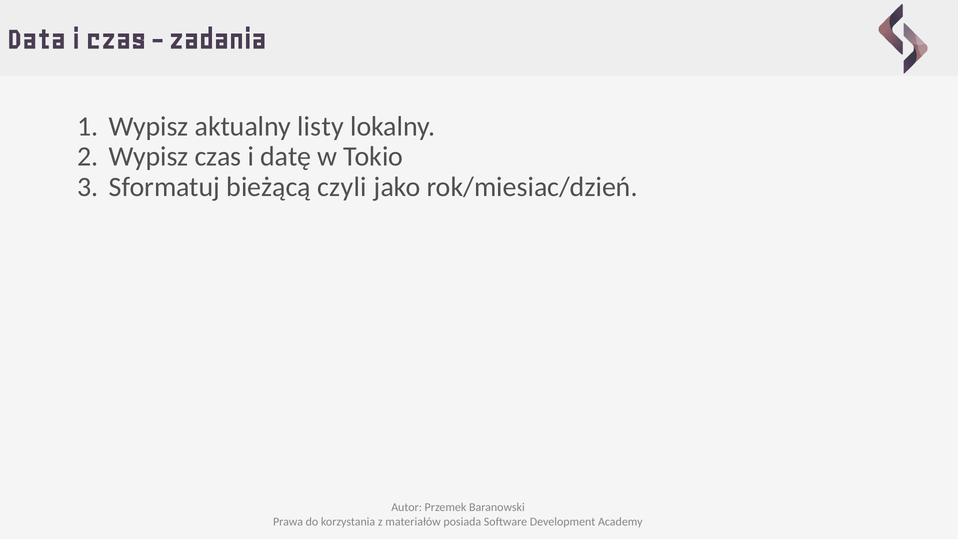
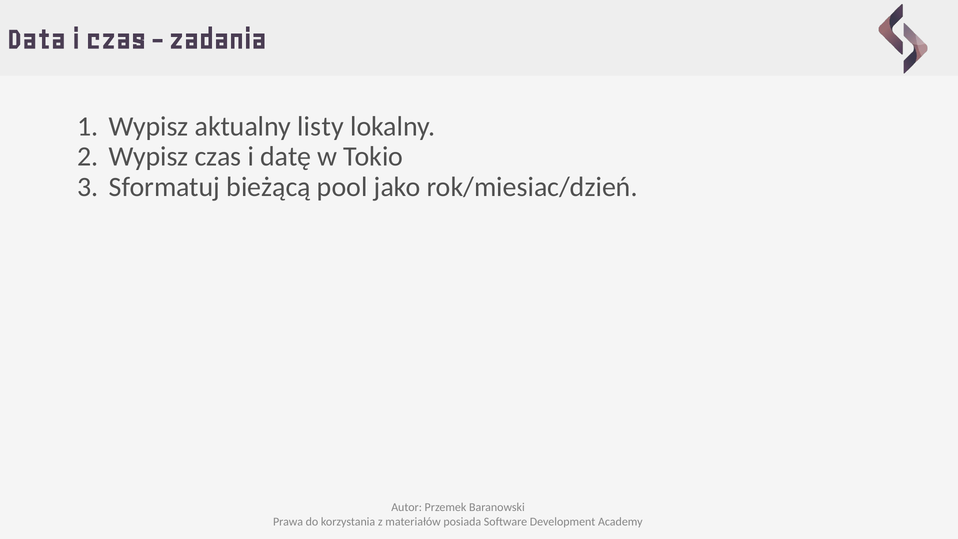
czyli: czyli -> pool (342, 187)
